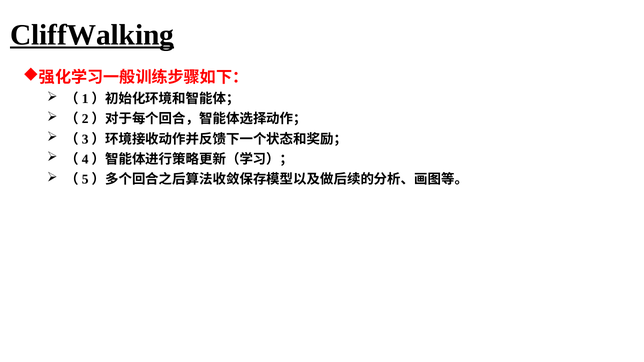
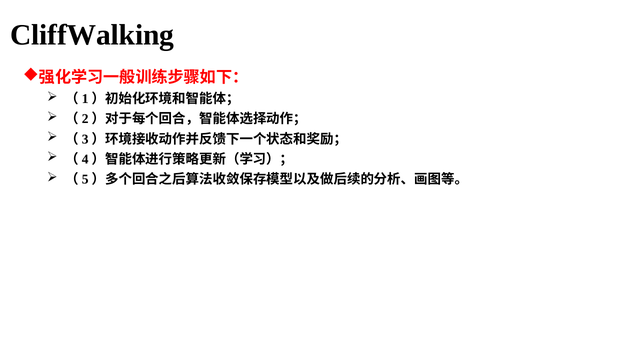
CliffWalking underline: present -> none (92, 35)
